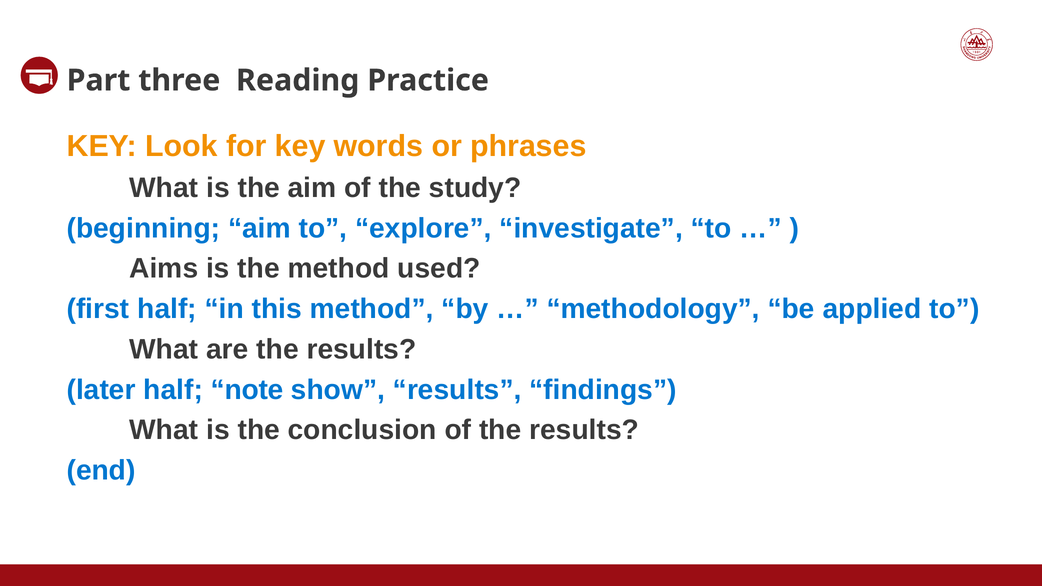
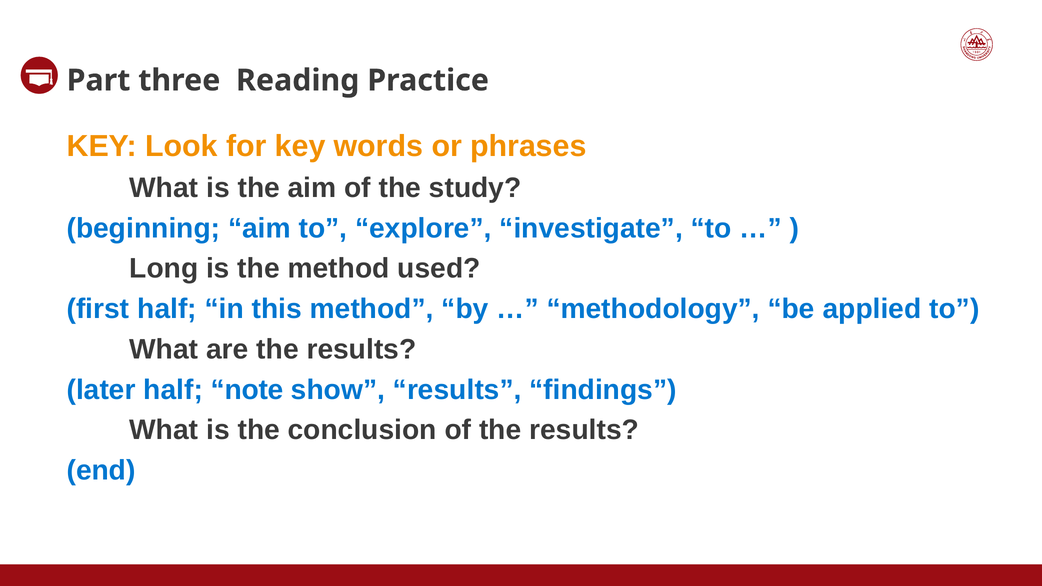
Aims: Aims -> Long (164, 269)
